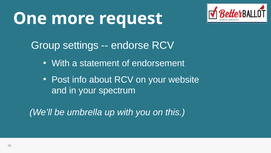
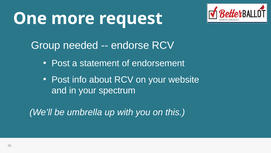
settings: settings -> needed (81, 45)
With: With -> Post (61, 63)
